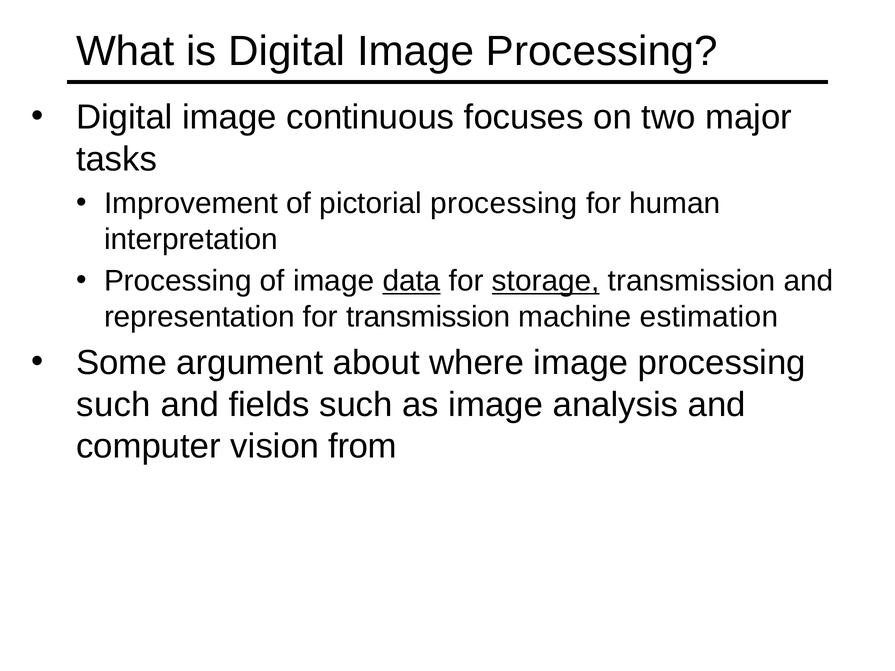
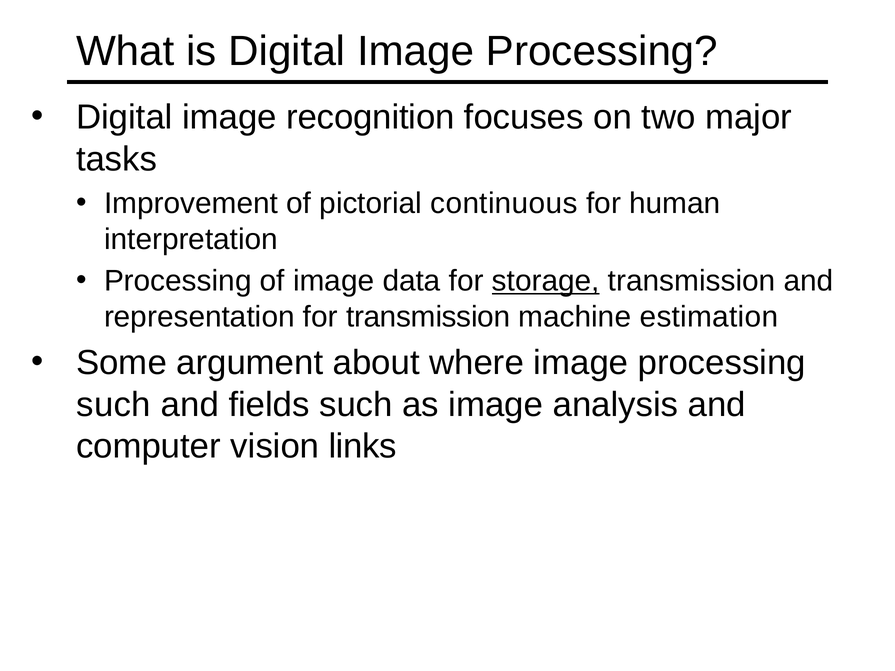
continuous: continuous -> recognition (370, 117)
pictorial processing: processing -> continuous (504, 204)
data underline: present -> none (412, 281)
from: from -> links (363, 447)
